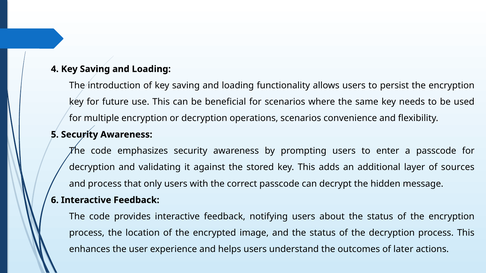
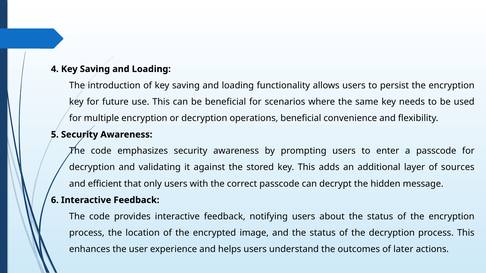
operations scenarios: scenarios -> beneficial (301, 118)
and process: process -> efficient (105, 184)
